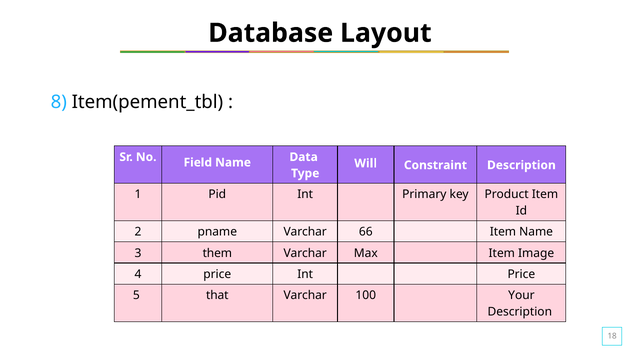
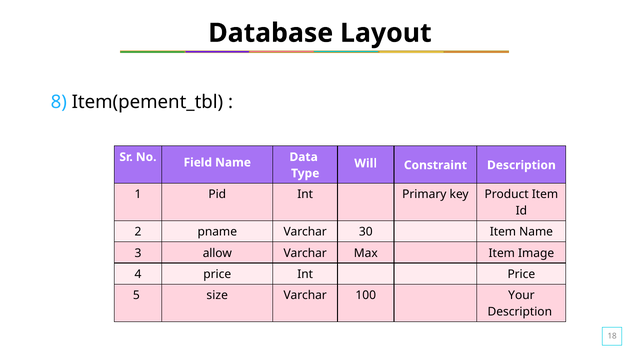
66: 66 -> 30 (366, 232)
them: them -> allow (217, 253)
that: that -> size (217, 295)
